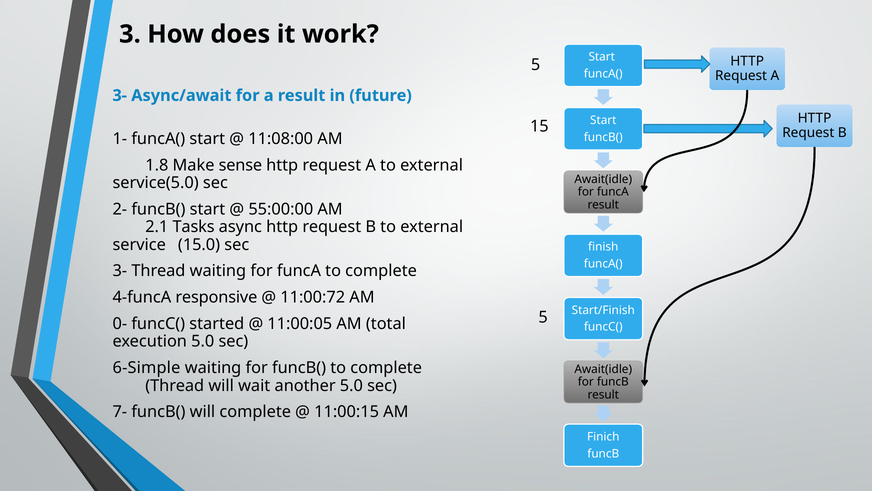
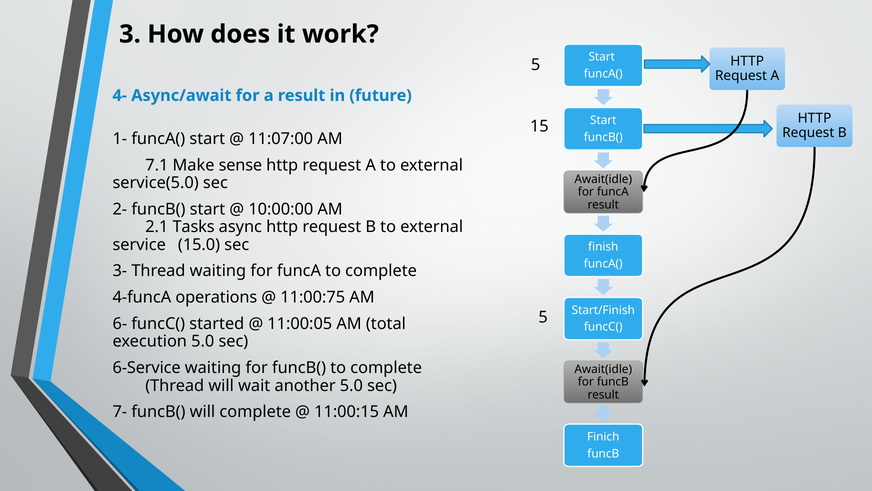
3-: 3- -> 4- (120, 95)
11:08:00: 11:08:00 -> 11:07:00 (281, 139)
1.8: 1.8 -> 7.1 (157, 165)
55:00:00: 55:00:00 -> 10:00:00 (281, 209)
responsive: responsive -> operations (216, 297)
11:00:72: 11:00:72 -> 11:00:75 (313, 297)
0-: 0- -> 6- (120, 324)
6-Simple: 6-Simple -> 6-Service (147, 368)
